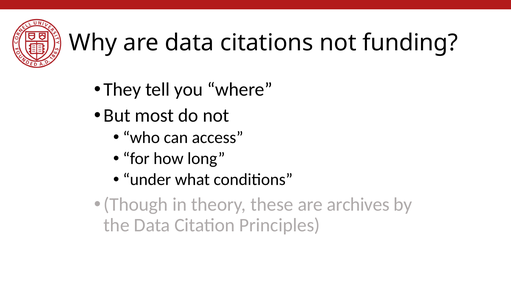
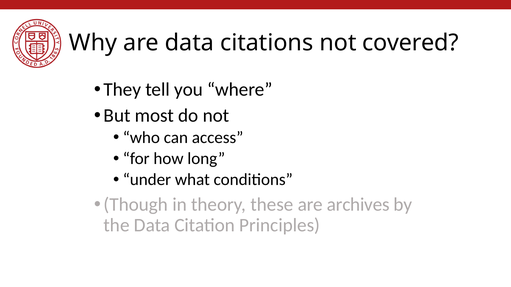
funding: funding -> covered (410, 43)
